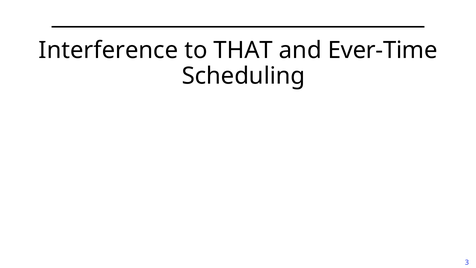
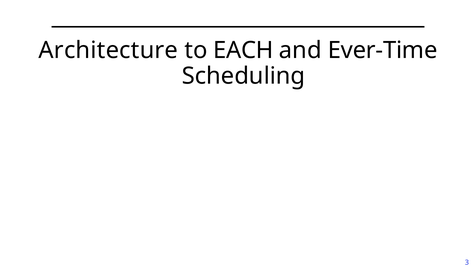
Interference: Interference -> Architecture (108, 50)
THAT: THAT -> EACH (243, 50)
